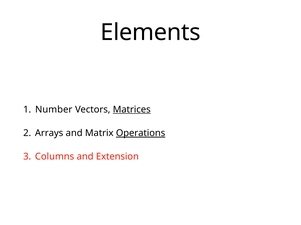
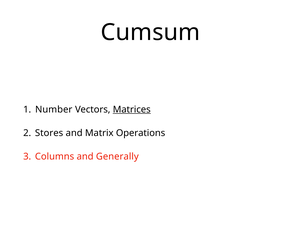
Elements: Elements -> Cumsum (150, 33)
Arrays: Arrays -> Stores (49, 134)
Operations underline: present -> none (141, 134)
Extension: Extension -> Generally (117, 157)
